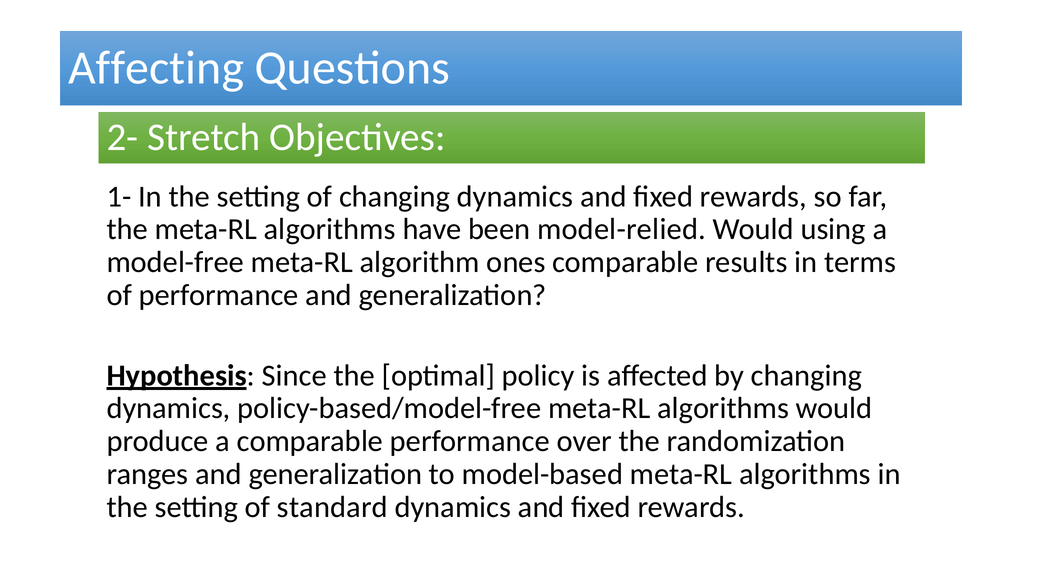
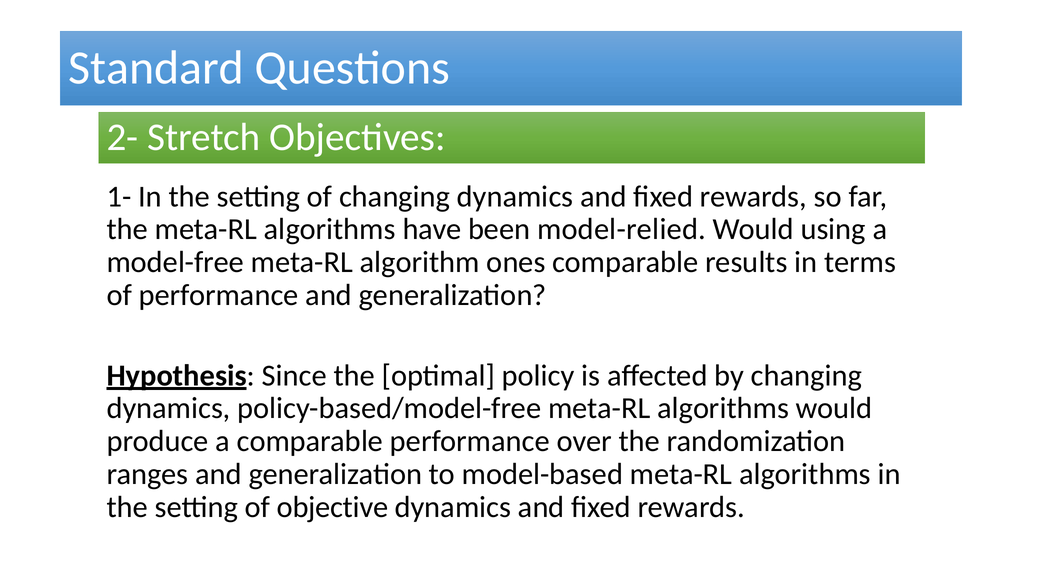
Affecting: Affecting -> Standard (156, 68)
standard: standard -> objective (333, 507)
